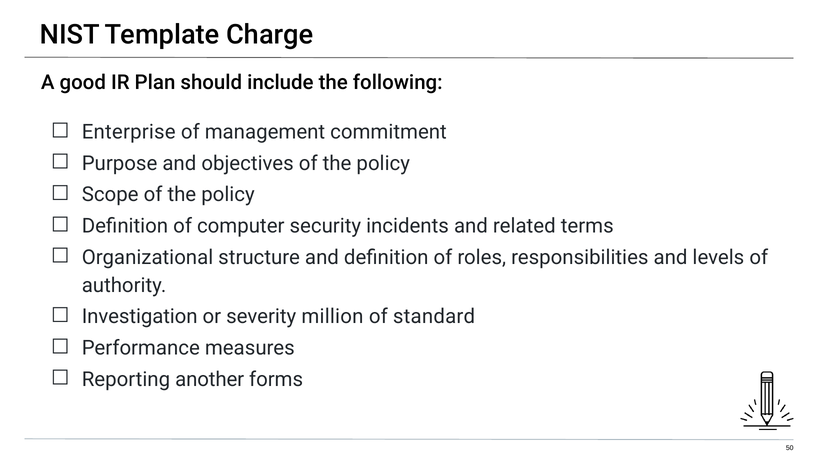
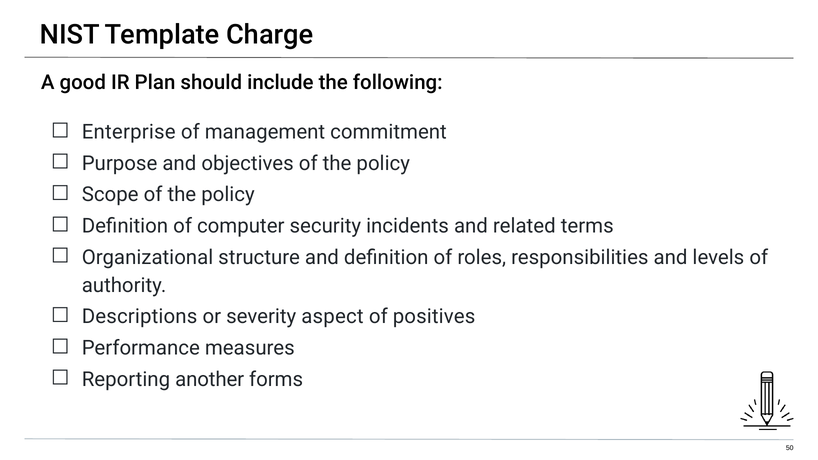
Investigation: Investigation -> Descriptions (140, 317)
million: million -> aspect (332, 317)
standard: standard -> positives (434, 317)
